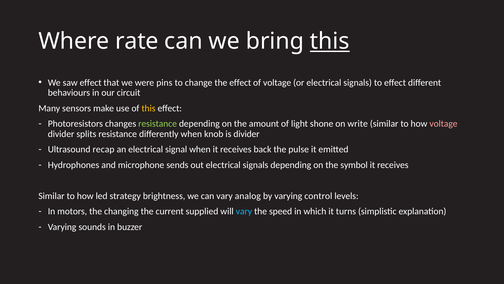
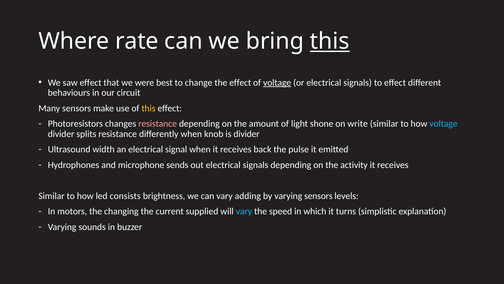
pins: pins -> best (164, 82)
voltage underline: none -> present (277, 82)
resistance colour: light green -> pink (158, 124)
voltage colour: pink -> light blue (443, 124)
recap: recap -> width (104, 149)
symbol: symbol -> activity (354, 165)
strategy: strategy -> consists (125, 196)
analog: analog -> adding (248, 196)
varying control: control -> sensors (318, 196)
